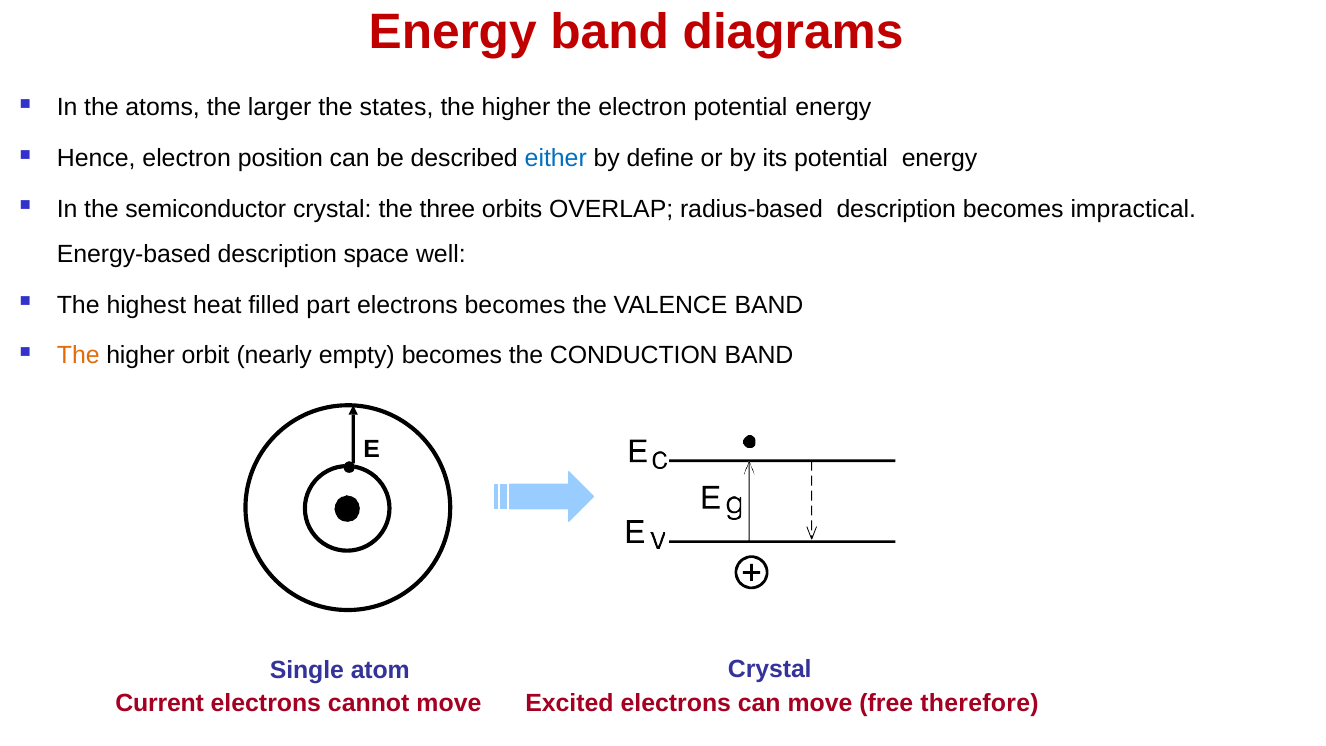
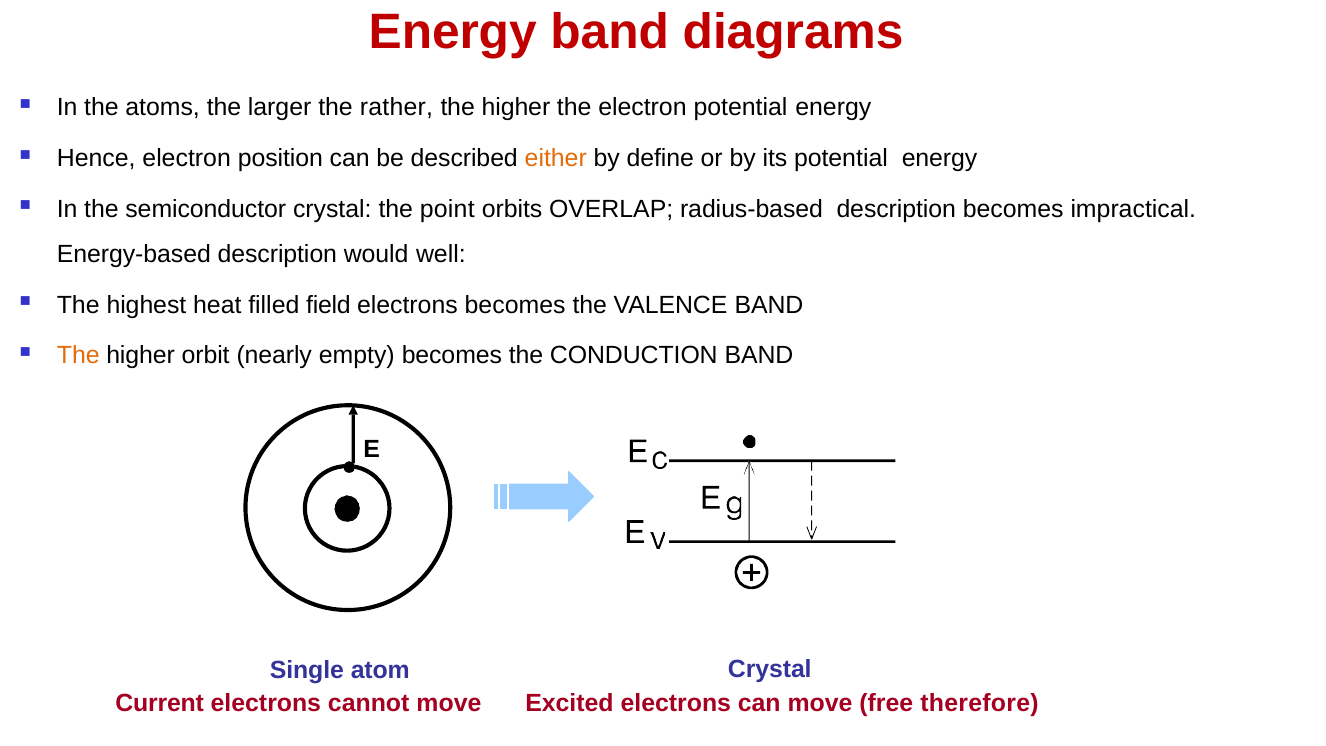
states: states -> rather (396, 107)
either colour: blue -> orange (556, 158)
three: three -> point (447, 209)
space: space -> would (376, 254)
part: part -> field (328, 305)
